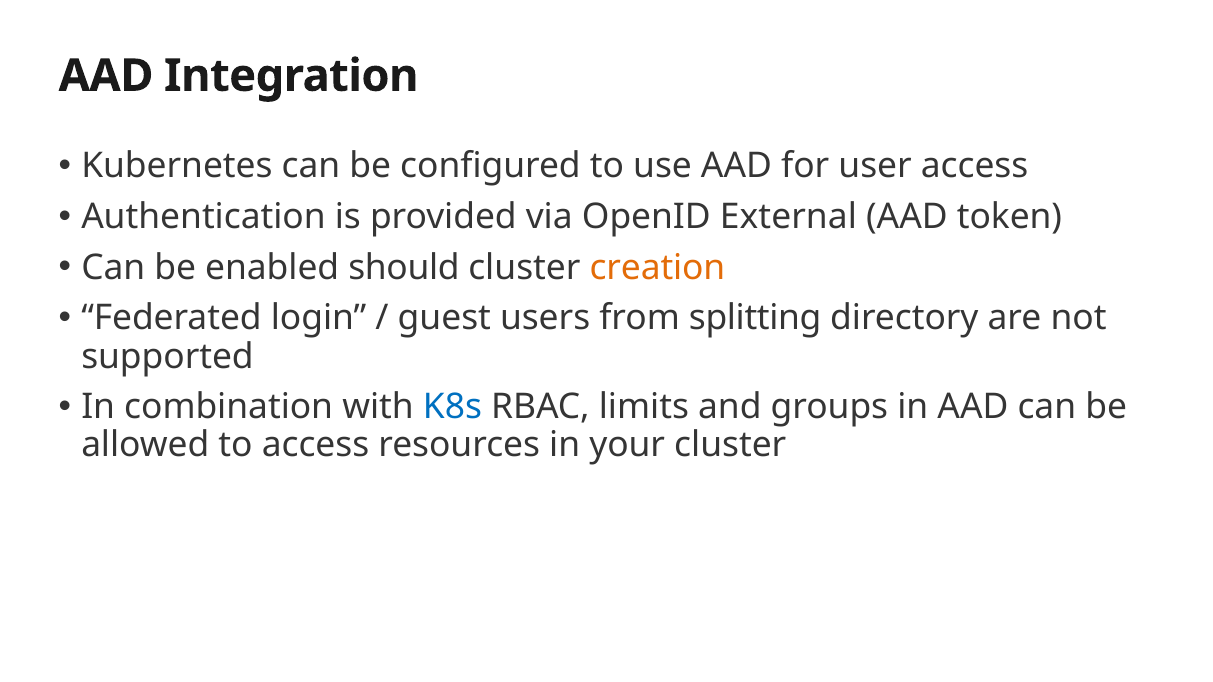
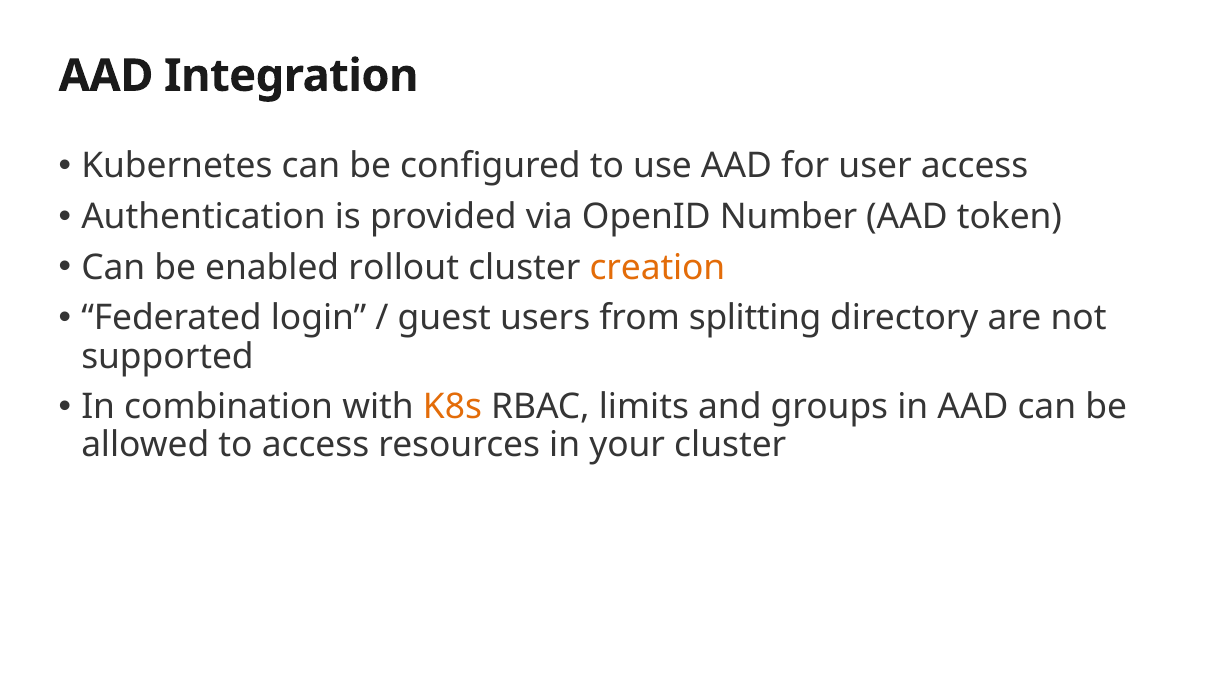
External: External -> Number (789, 217)
should: should -> rollout (404, 268)
K8s colour: blue -> orange (452, 407)
